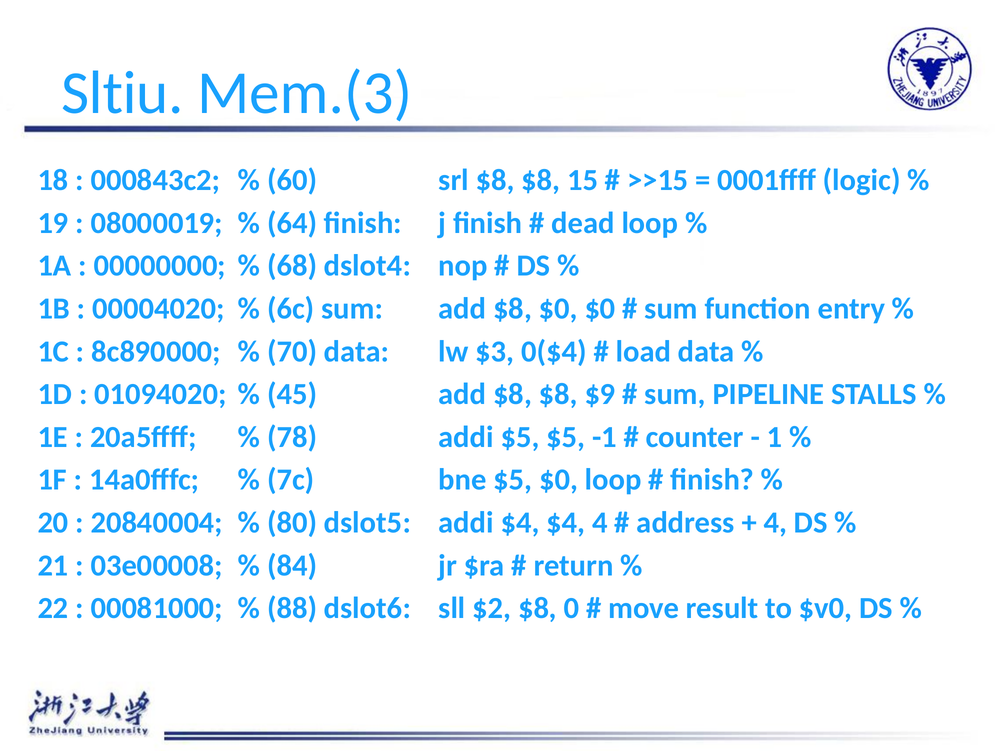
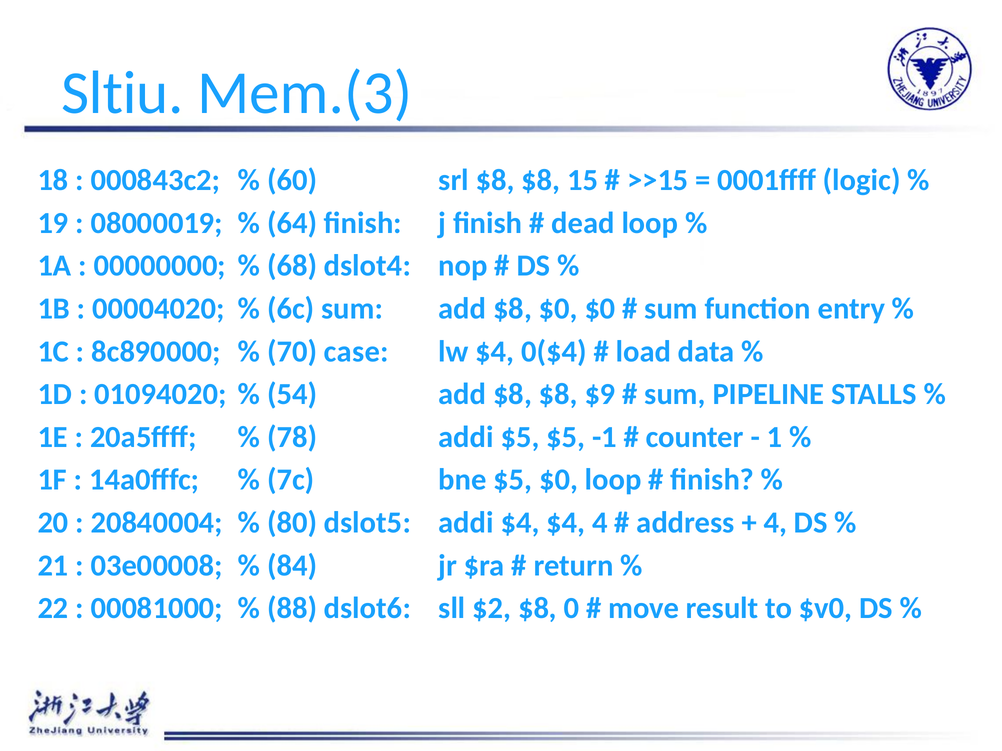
70 data: data -> case (356, 352)
lw $3: $3 -> $4 (495, 352)
45: 45 -> 54 (292, 395)
